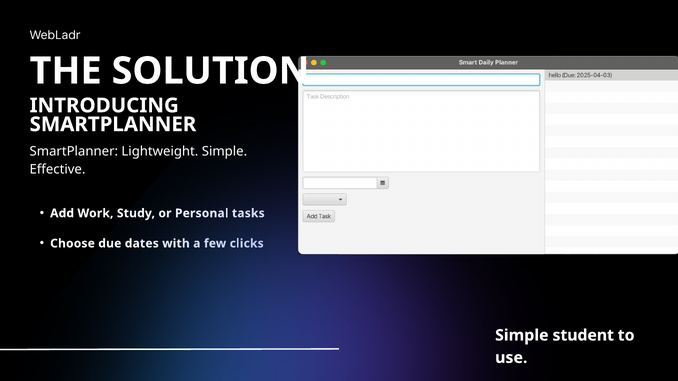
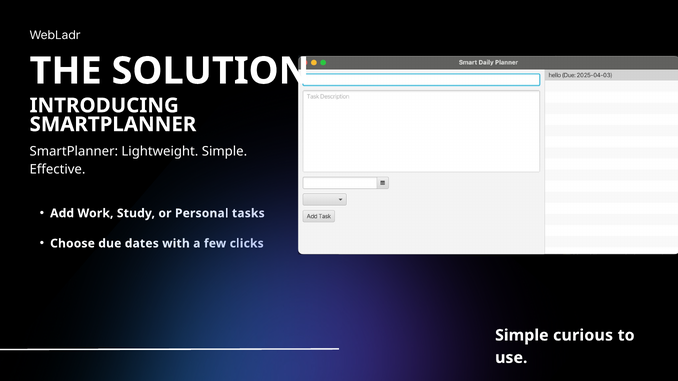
student: student -> curious (583, 336)
